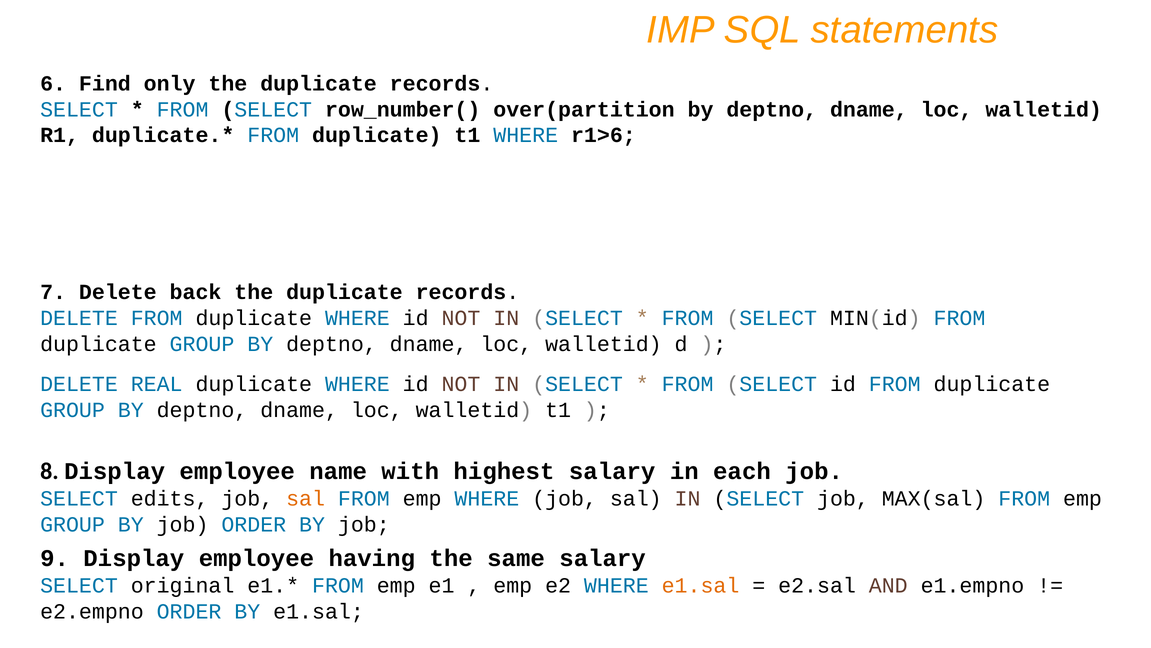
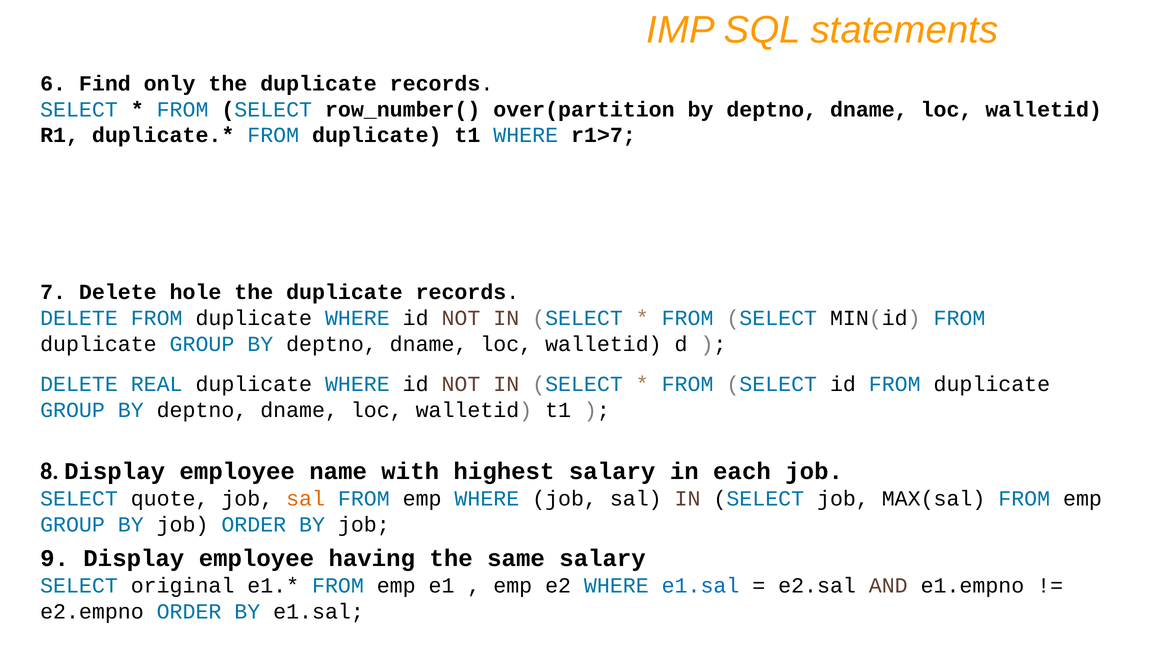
r1>6: r1>6 -> r1>7 (603, 135)
back: back -> hole (196, 292)
edits: edits -> quote (170, 498)
e1.sal colour: orange -> blue (701, 585)
